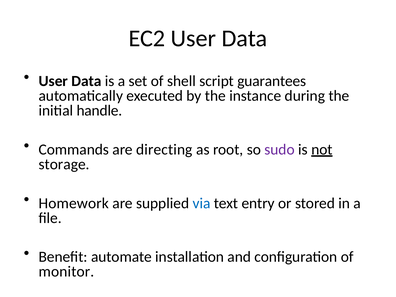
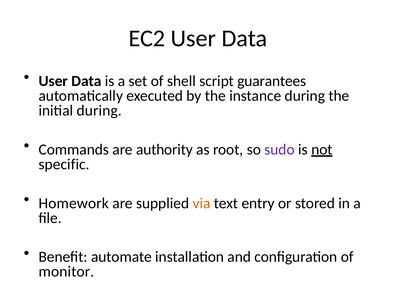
initial handle: handle -> during (99, 111)
directing: directing -> authority (164, 149)
storage: storage -> specific (64, 164)
via colour: blue -> orange (201, 203)
